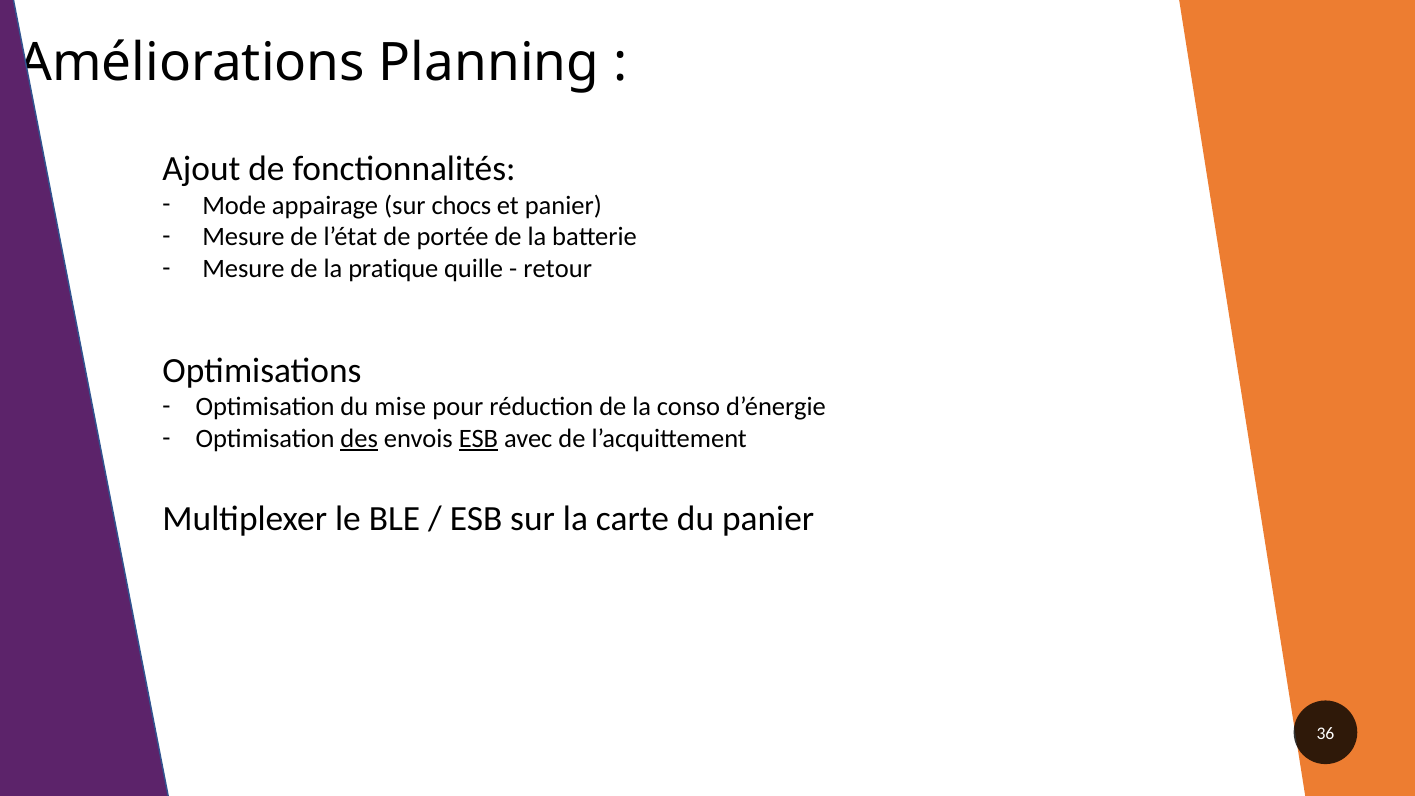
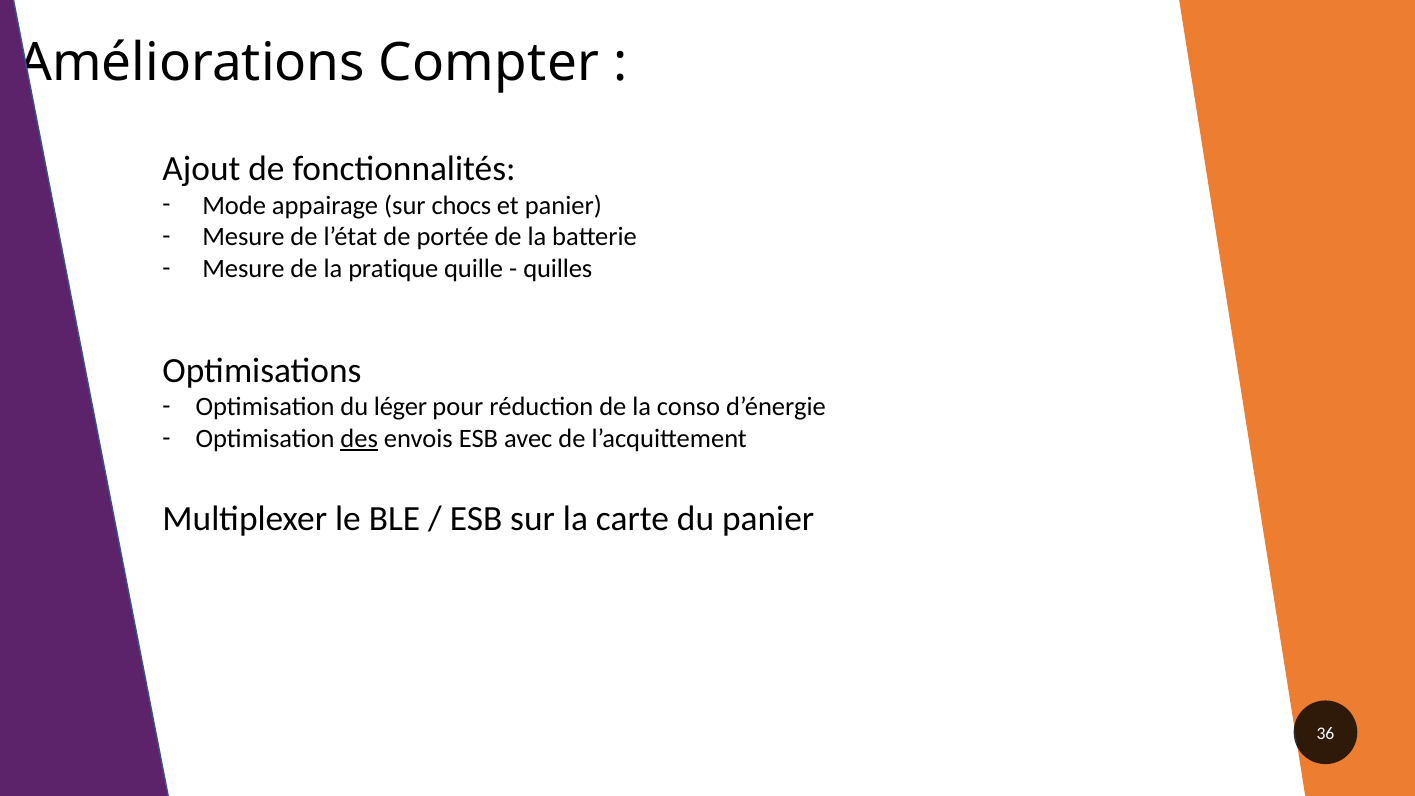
Planning: Planning -> Compter (489, 63)
retour: retour -> quilles (558, 269)
mise: mise -> léger (401, 407)
ESB underline: present -> none (478, 439)
